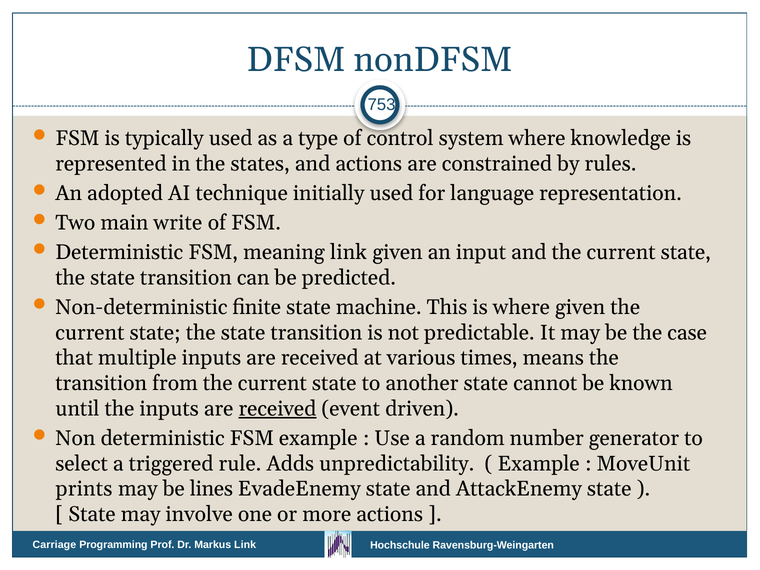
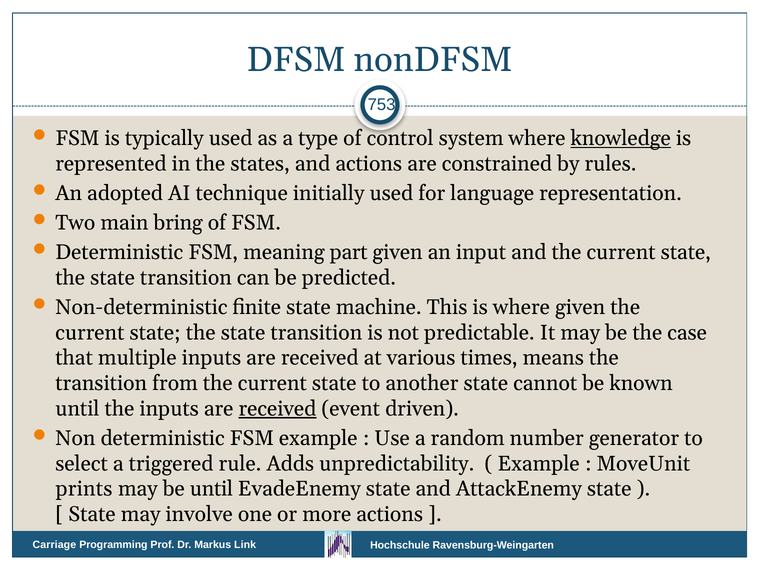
knowledge underline: none -> present (621, 138)
write: write -> bring (178, 223)
meaning link: link -> part (349, 252)
be lines: lines -> until (211, 489)
